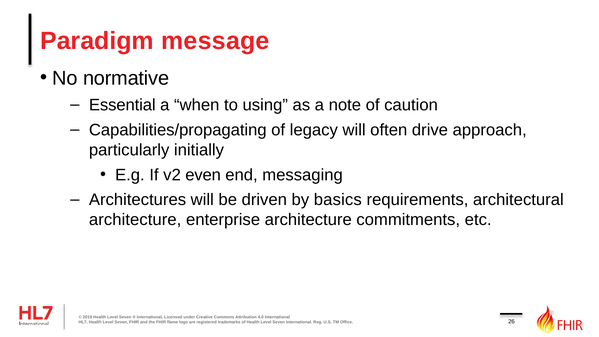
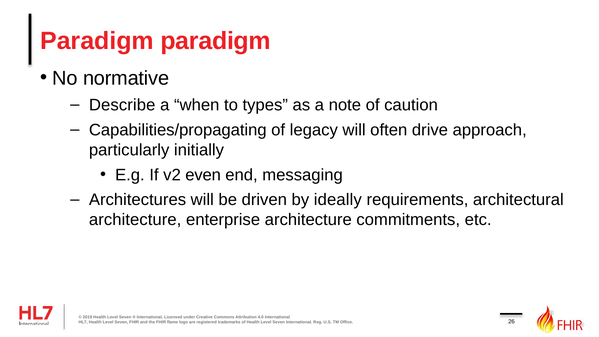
Paradigm message: message -> paradigm (216, 41)
Essential: Essential -> Describe (122, 105)
using: using -> types (265, 105)
basics: basics -> ideally (338, 200)
